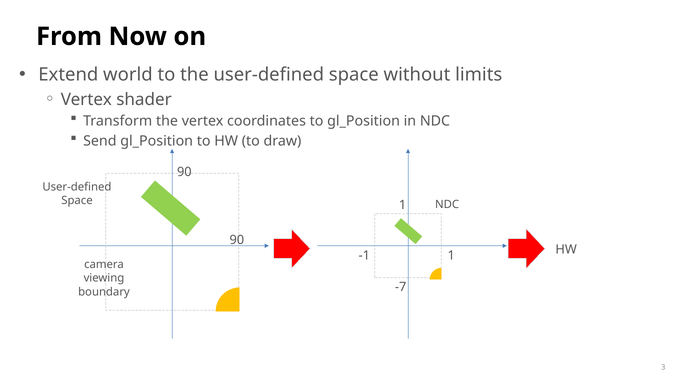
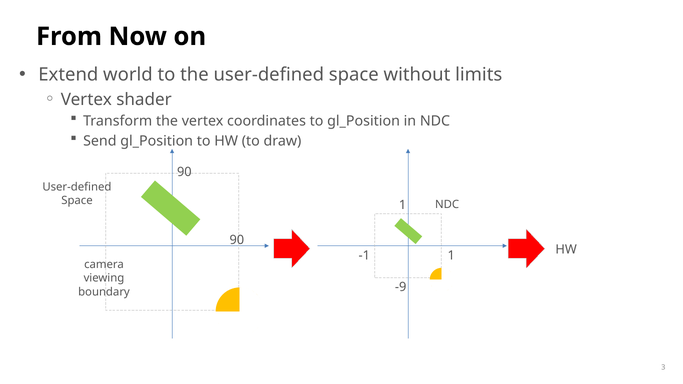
-7: -7 -> -9 (401, 287)
